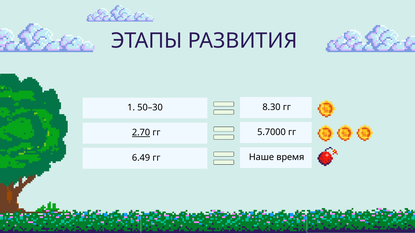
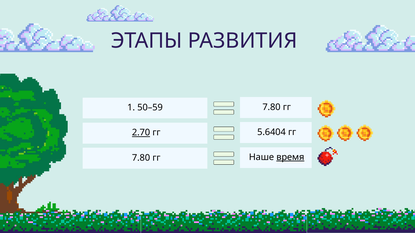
8.30: 8.30 -> 7.80 (271, 107)
50–30: 50–30 -> 50–59 (150, 108)
5.7000: 5.7000 -> 5.6404 (271, 132)
6.49: 6.49 -> 7.80 (141, 158)
время underline: none -> present (290, 157)
